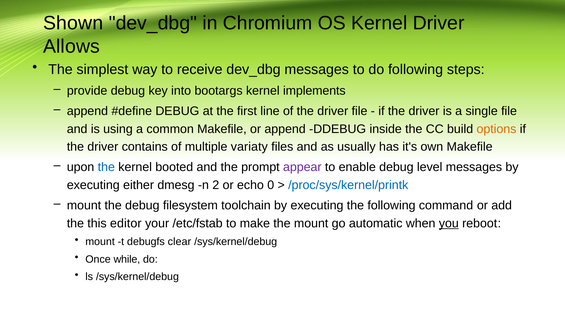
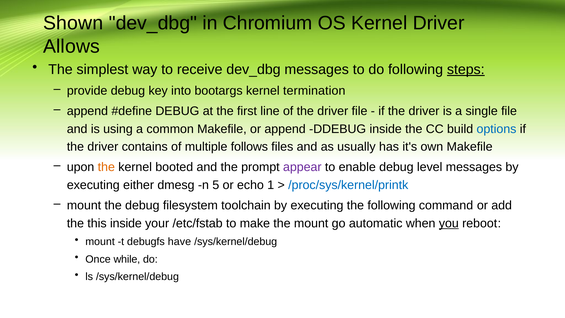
steps underline: none -> present (466, 69)
implements: implements -> termination (314, 91)
options colour: orange -> blue (496, 129)
variaty: variaty -> follows (249, 147)
the colour: blue -> orange (106, 167)
2: 2 -> 5 (216, 185)
0: 0 -> 1 (271, 185)
this editor: editor -> inside (126, 223)
clear: clear -> have (179, 242)
